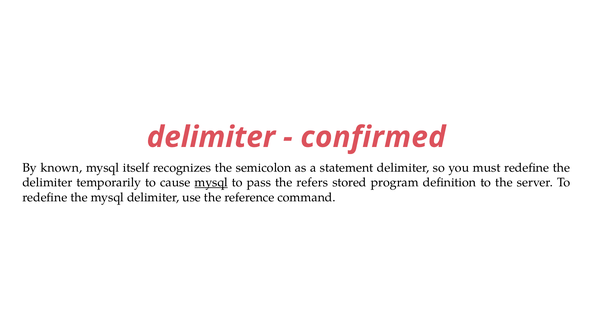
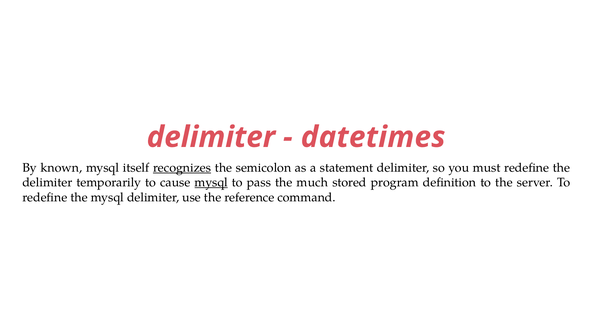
confirmed: confirmed -> datetimes (373, 137)
recognizes underline: none -> present (182, 167)
refers: refers -> much (312, 182)
